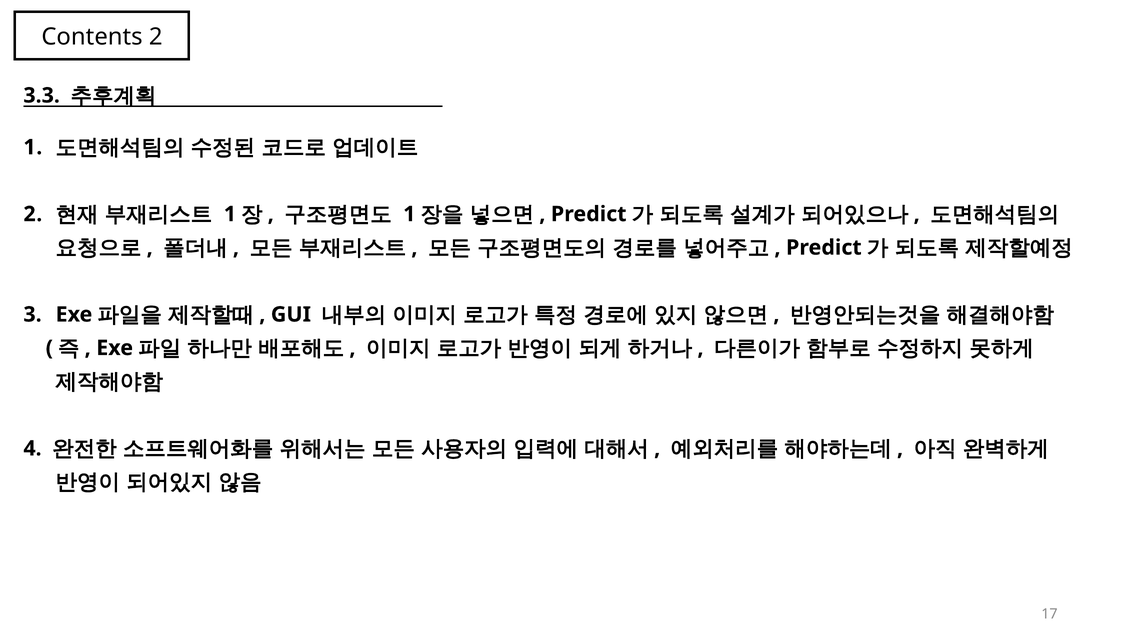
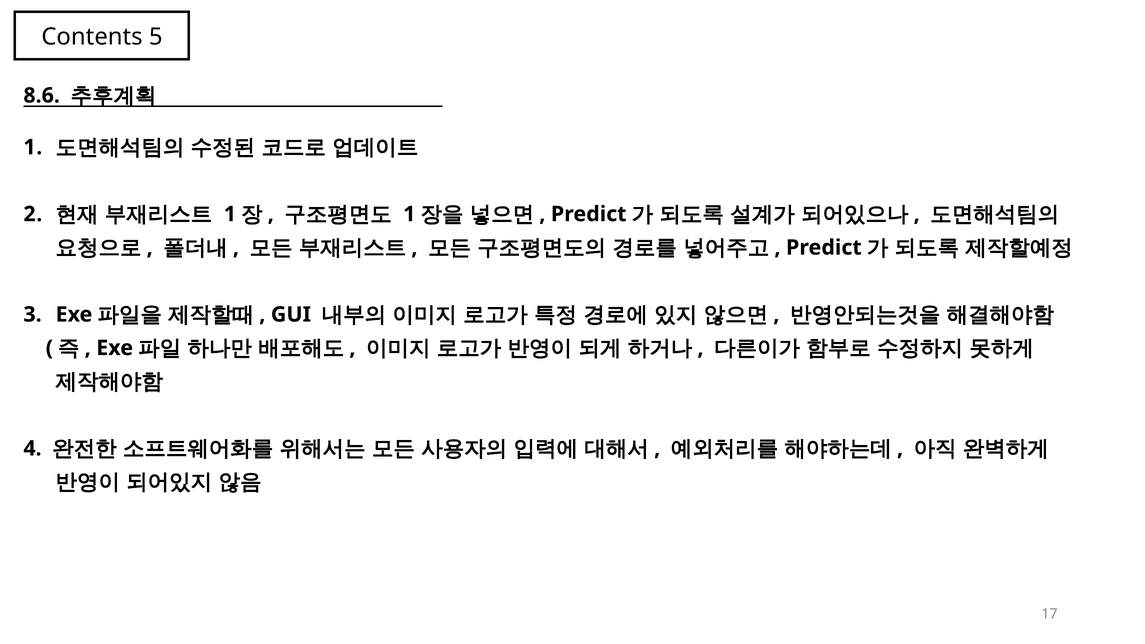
Contents 2: 2 -> 5 (156, 37)
3.3: 3.3 -> 8.6 (42, 95)
